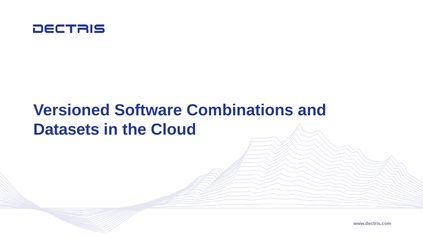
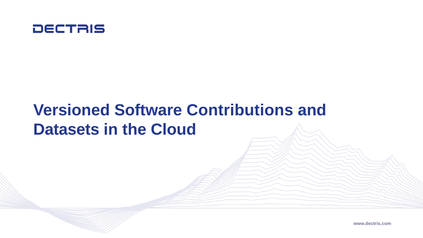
Combinations: Combinations -> Contributions (240, 110)
